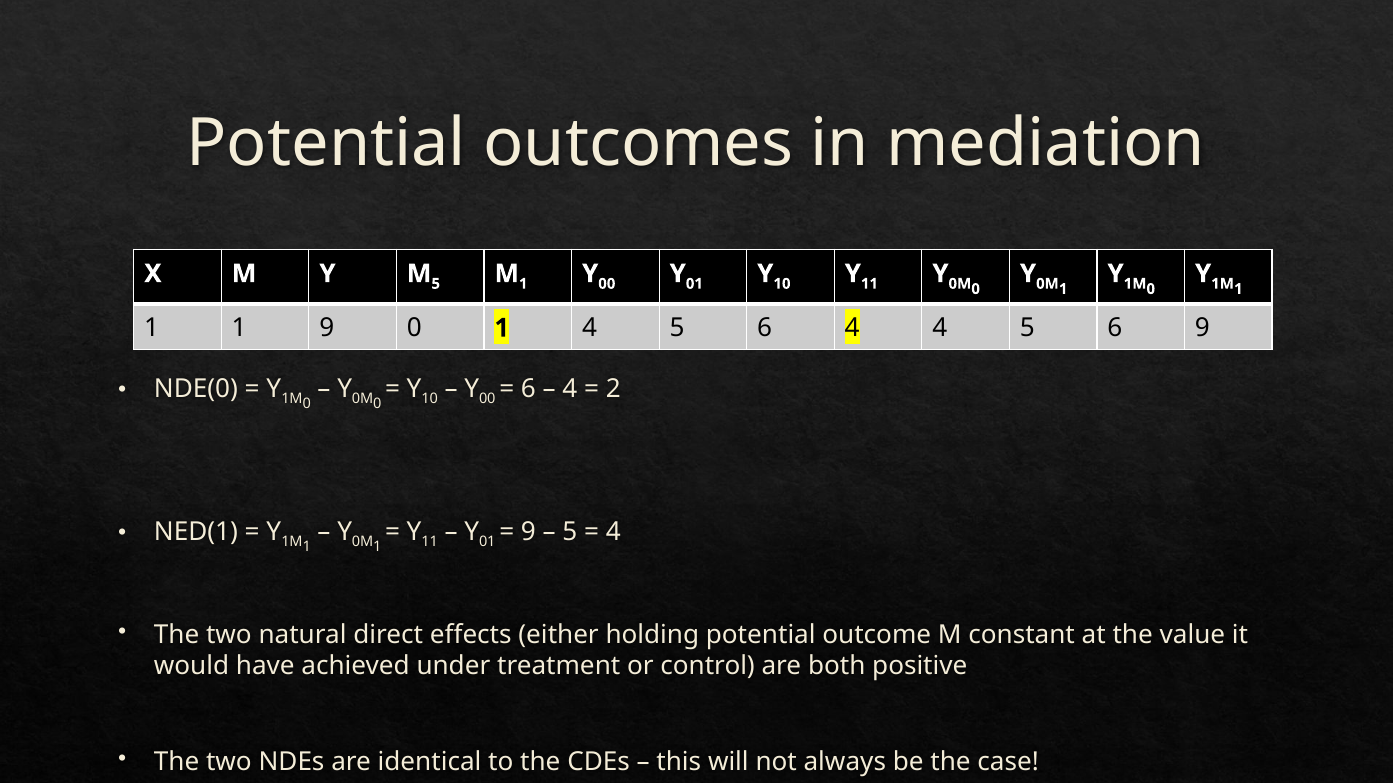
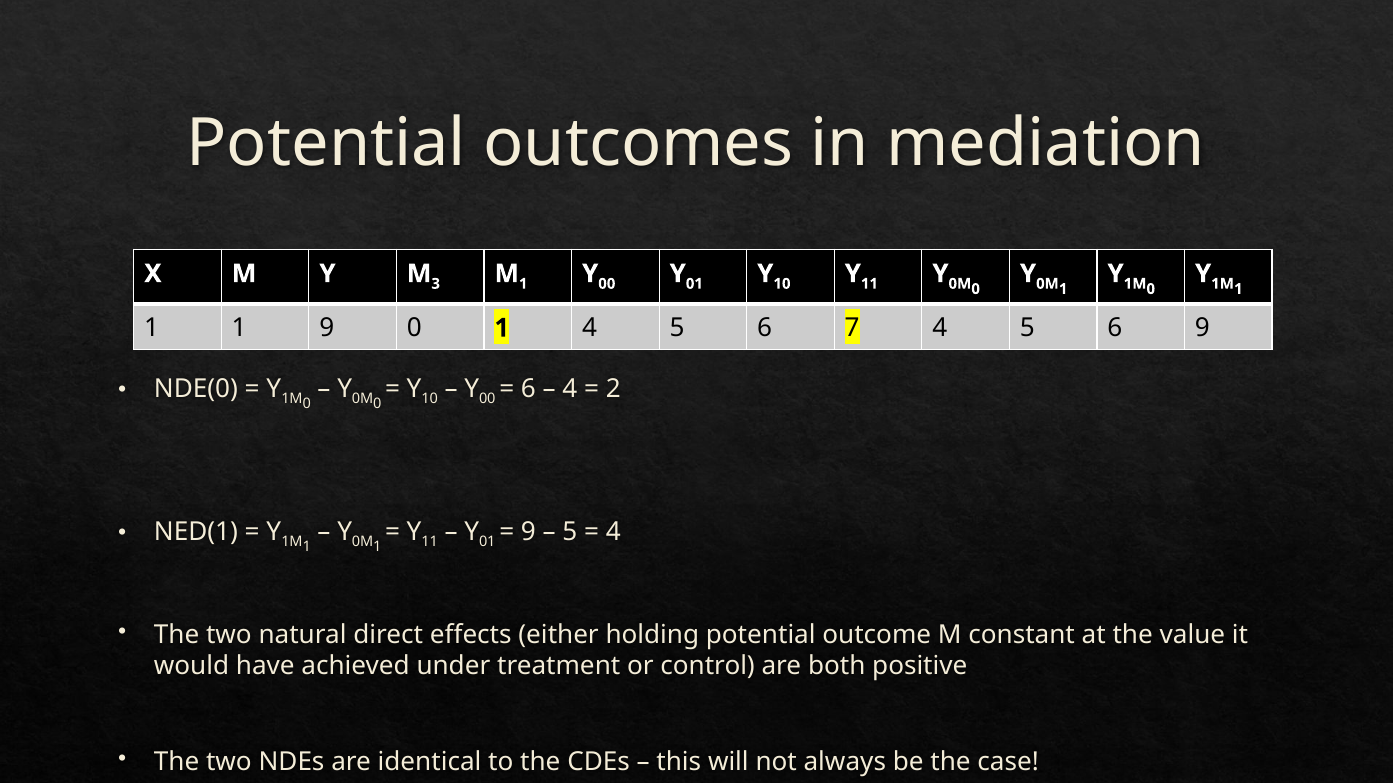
M 5: 5 -> 3 (436, 284)
6 4: 4 -> 7 (852, 328)
